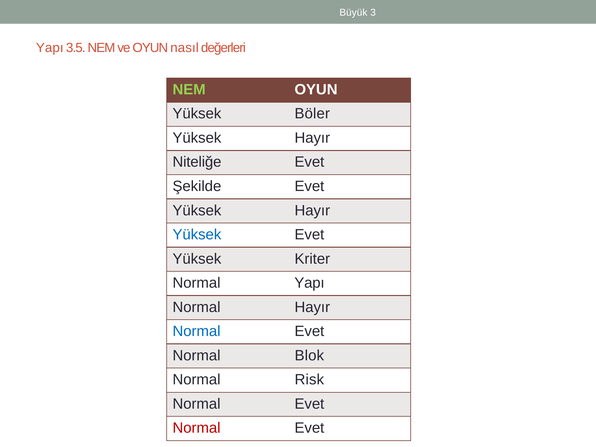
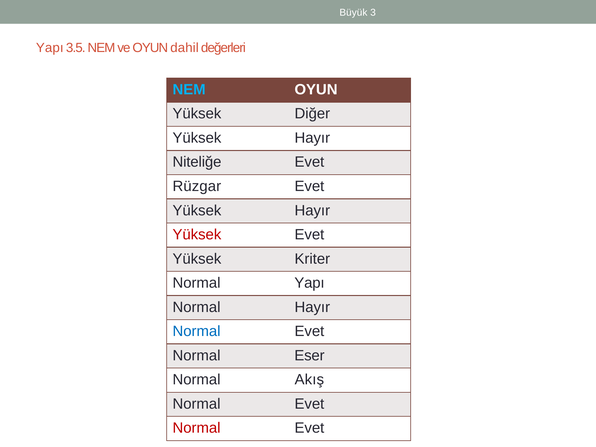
nasıl: nasıl -> dahil (185, 48)
NEM colour: light green -> light blue (189, 90)
Böler: Böler -> Diğer (312, 114)
Şekilde: Şekilde -> Rüzgar (197, 186)
Yüksek colour: blue -> red (197, 235)
Blok: Blok -> Eser (309, 355)
Risk: Risk -> Akış (309, 380)
